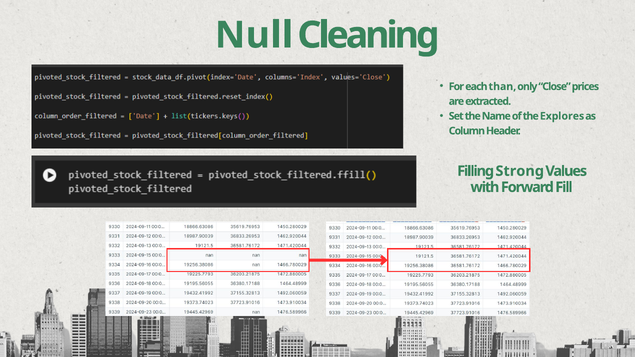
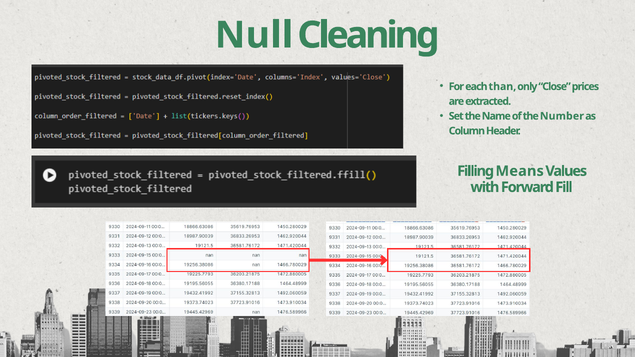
Explores: Explores -> Number (562, 116)
Strong: Strong -> Means (520, 171)
